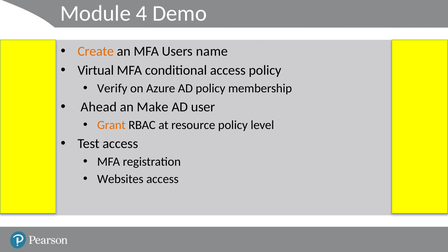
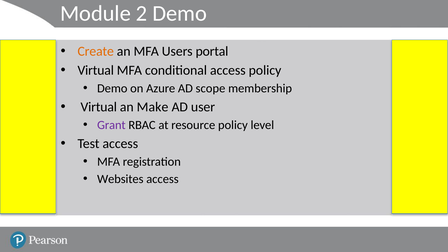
4: 4 -> 2 (142, 13)
name: name -> portal (212, 51)
Verify: Verify -> Demo (112, 89)
AD policy: policy -> scope (210, 89)
Ahead: Ahead -> Virtual (99, 107)
Grant colour: orange -> purple (111, 125)
